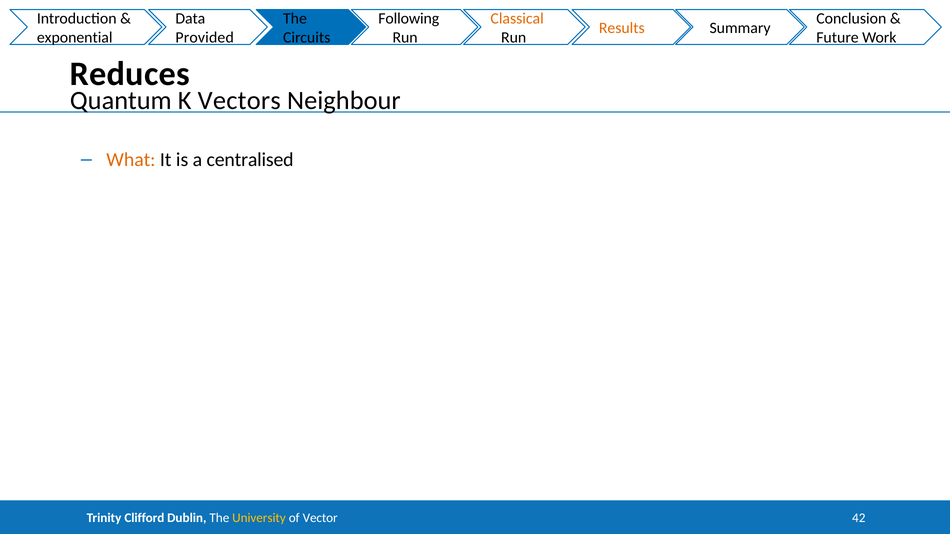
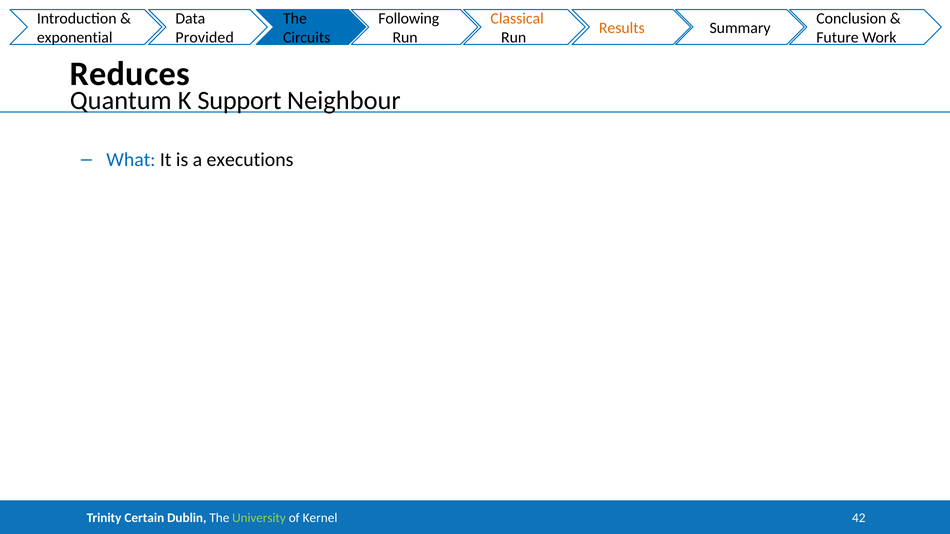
Vectors: Vectors -> Support (239, 101)
What colour: orange -> blue (131, 160)
centralised: centralised -> executions (250, 160)
Clifford: Clifford -> Certain (144, 518)
University colour: yellow -> light green (259, 518)
Vector: Vector -> Kernel (320, 518)
